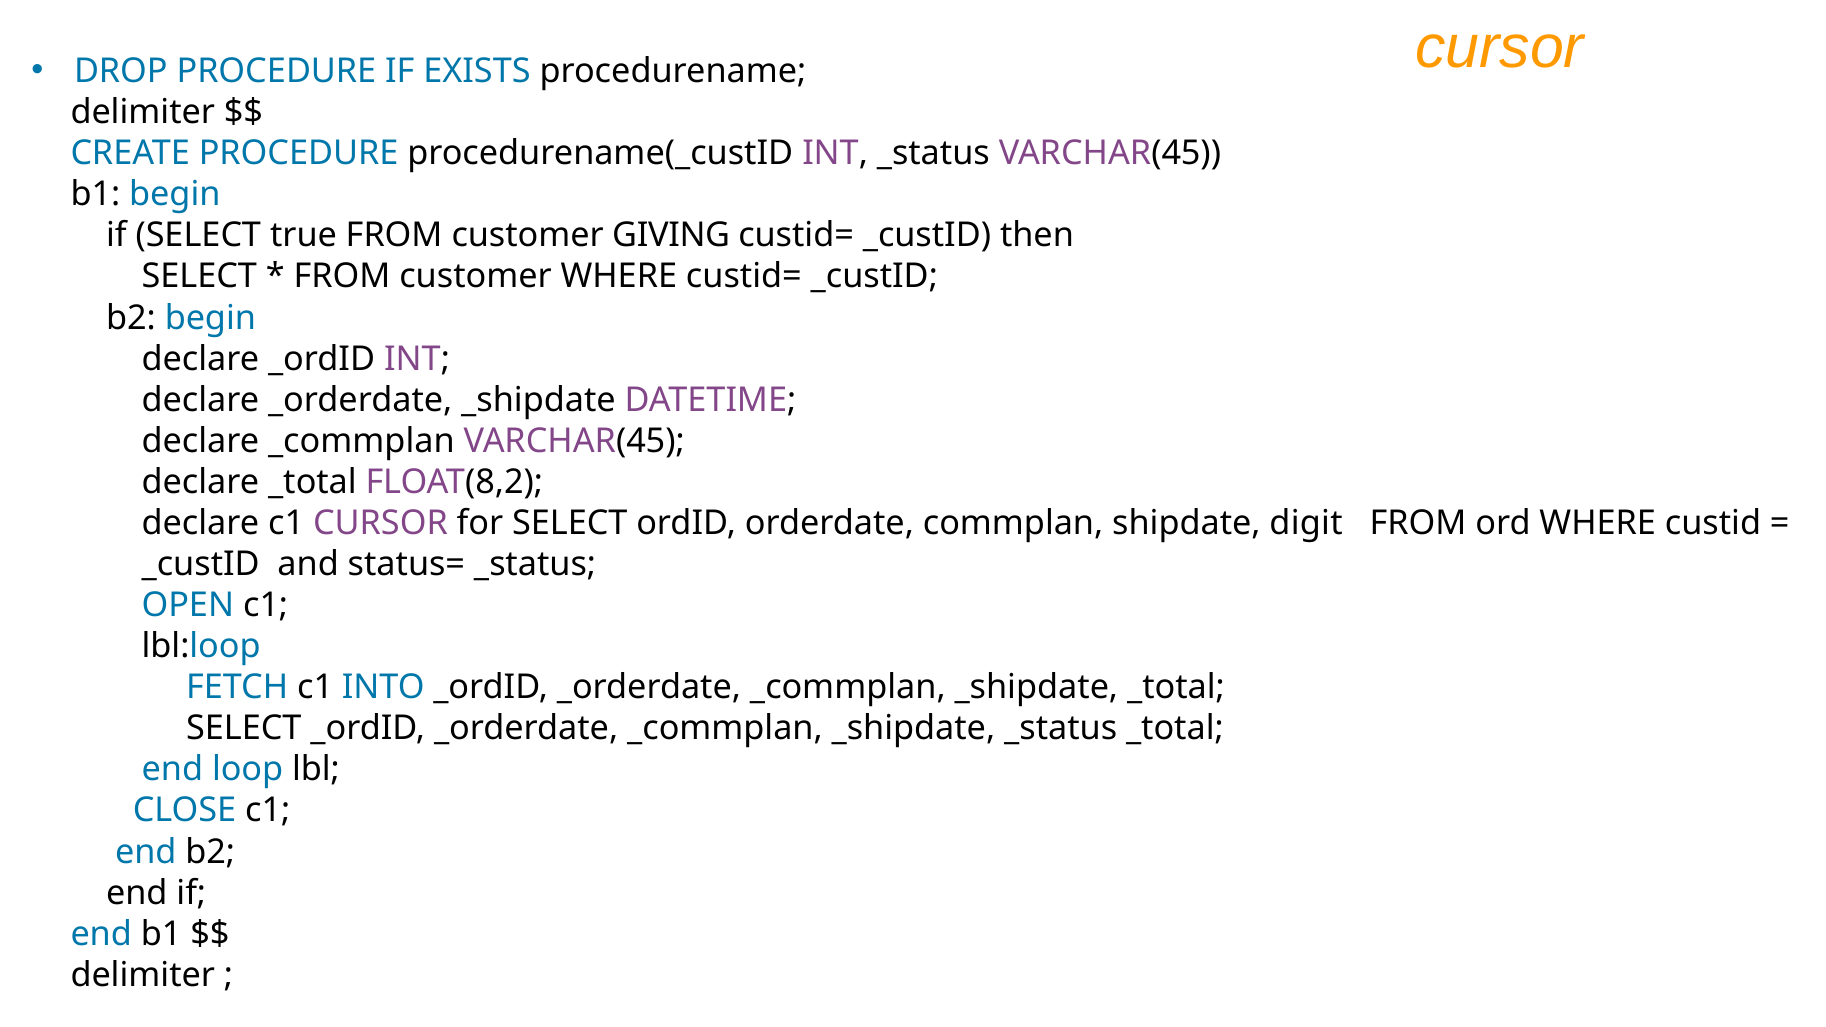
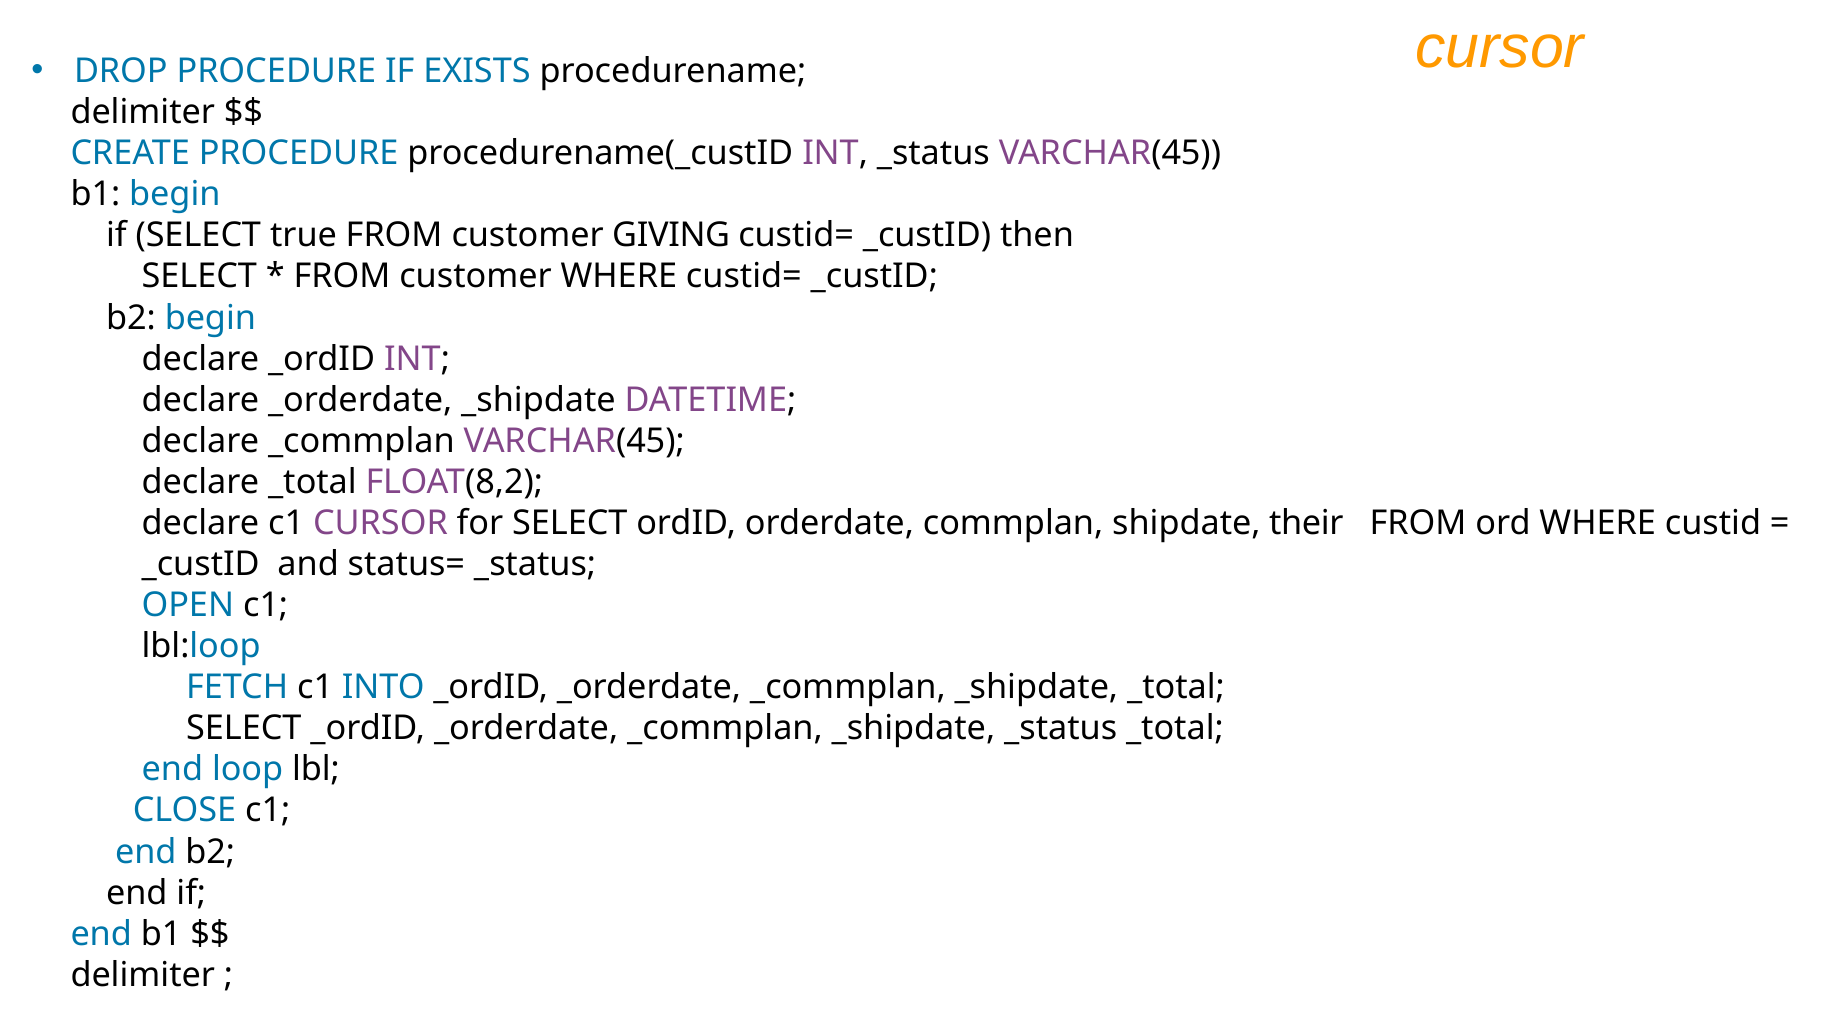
digit: digit -> their (1306, 523)
